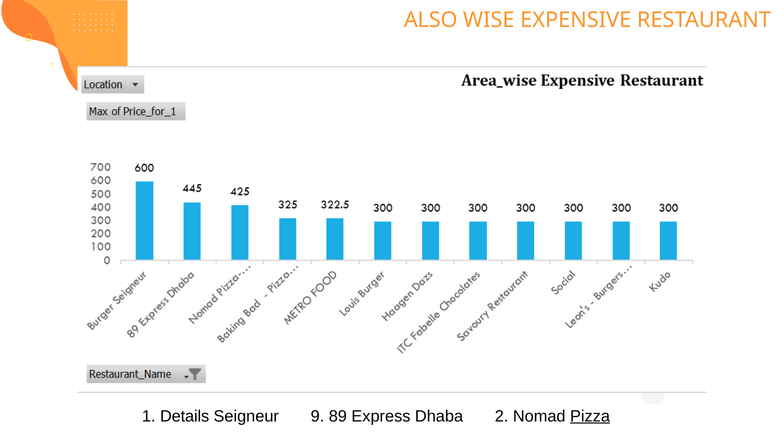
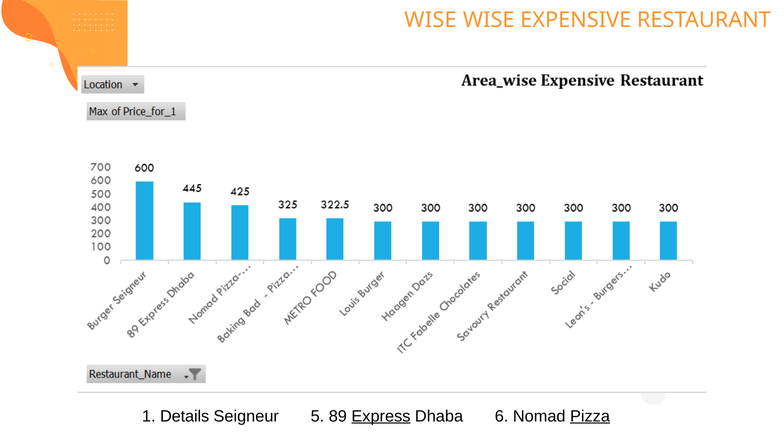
ALSO: ALSO -> WISE (430, 20)
9: 9 -> 5 (317, 416)
Express underline: none -> present (381, 416)
2: 2 -> 6 (502, 416)
